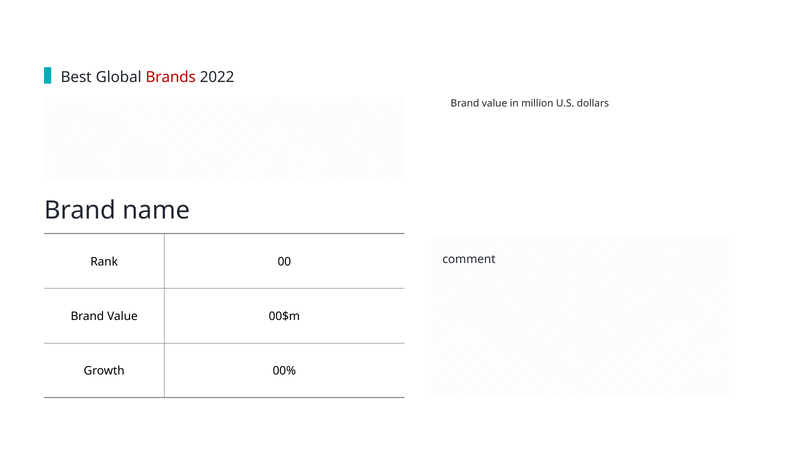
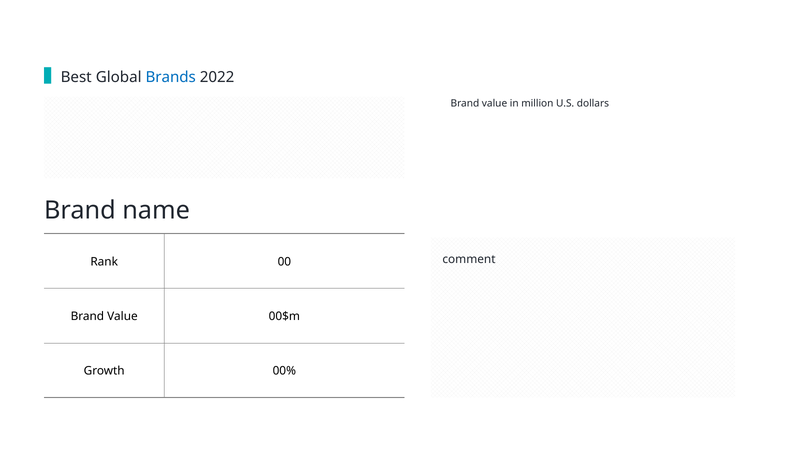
Brands colour: red -> blue (171, 77)
